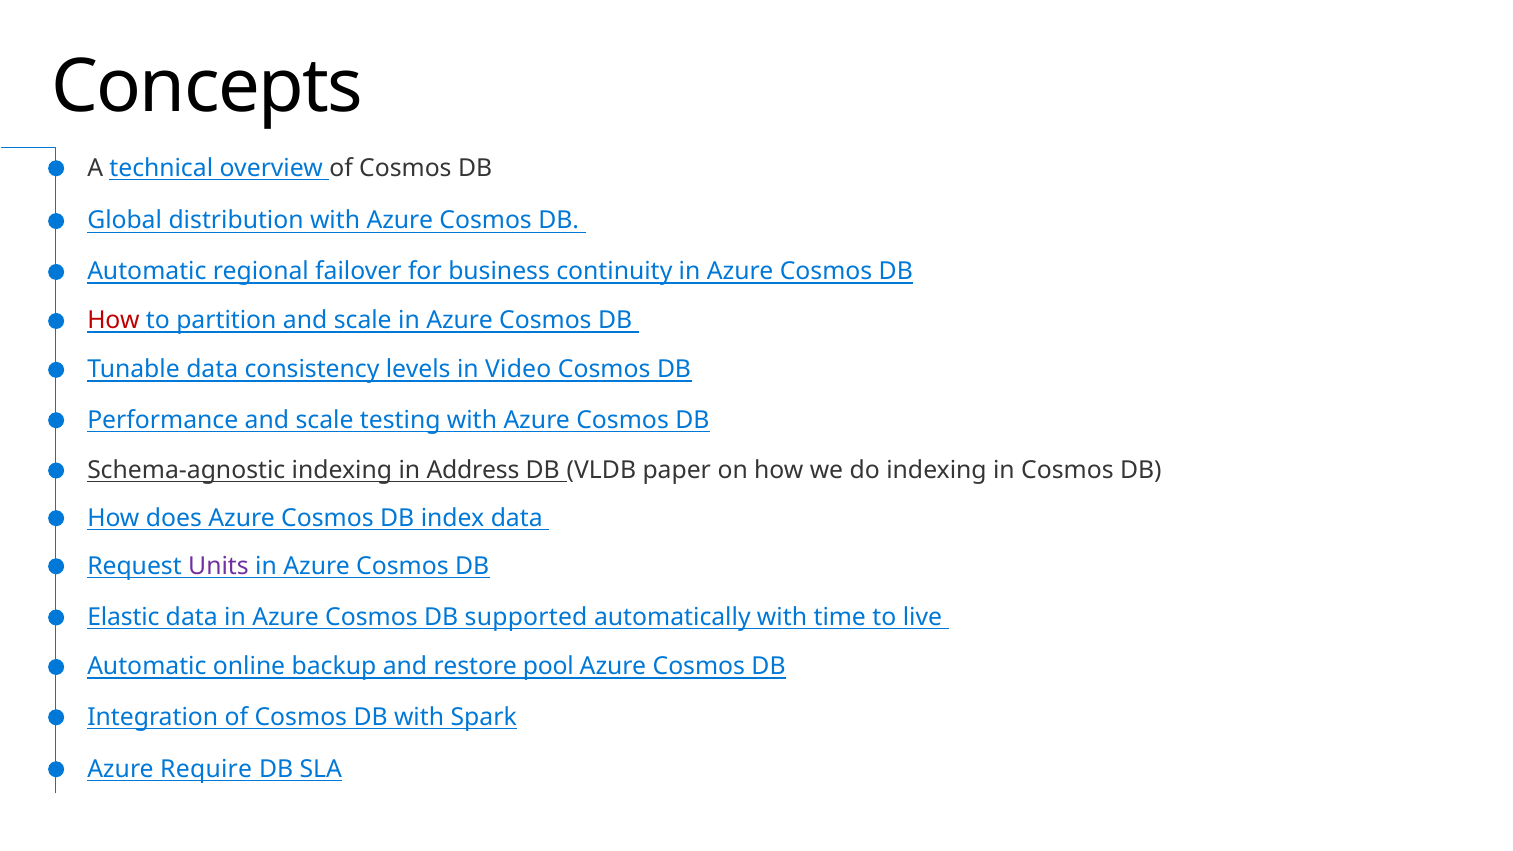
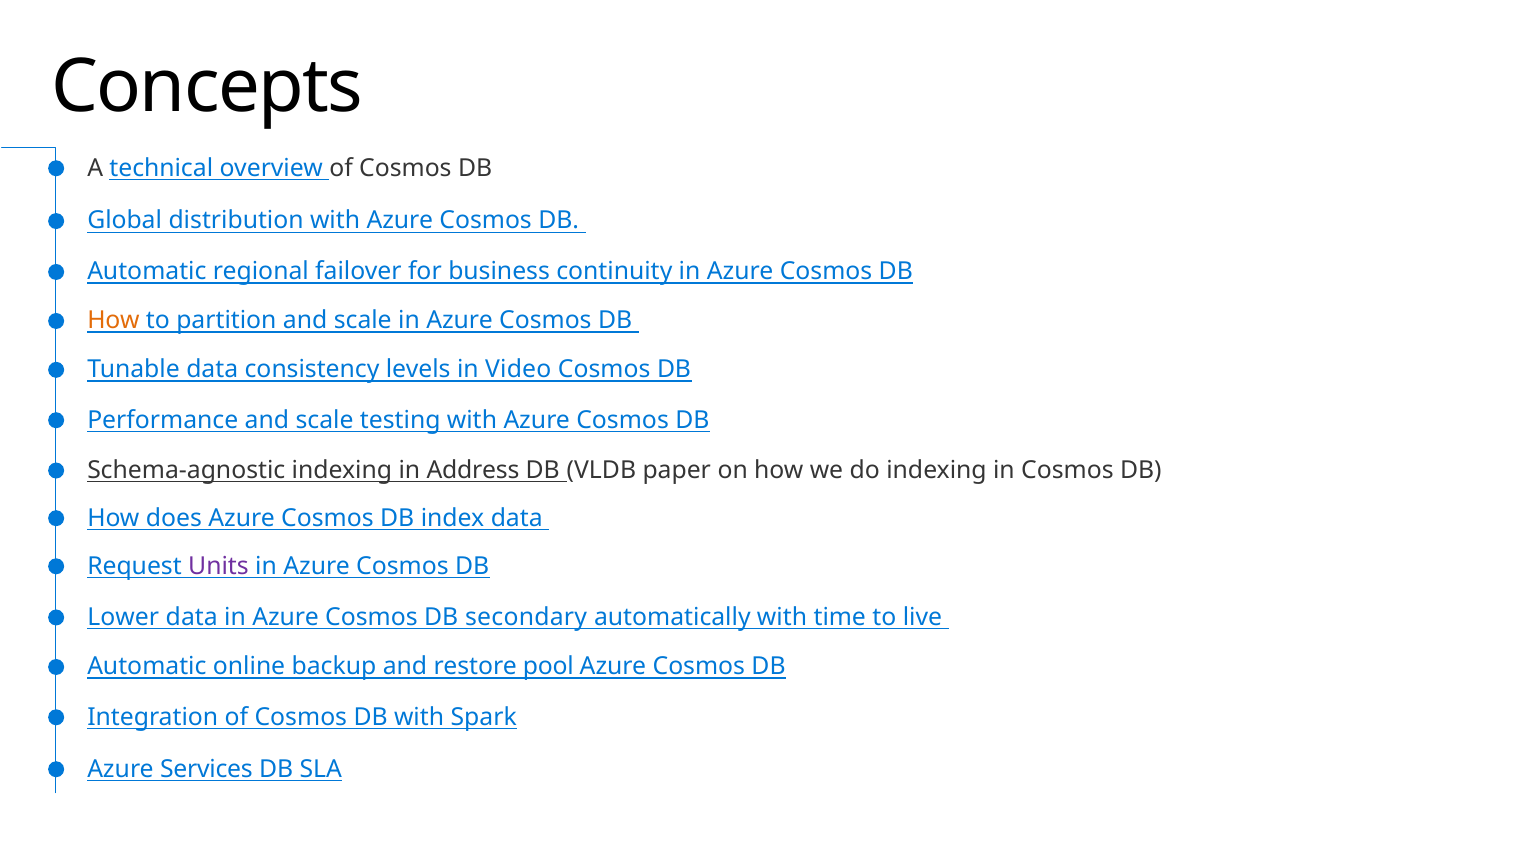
How colour: red -> orange (113, 321)
Elastic: Elastic -> Lower (123, 617)
supported: supported -> secondary (526, 617)
Require: Require -> Services (206, 769)
